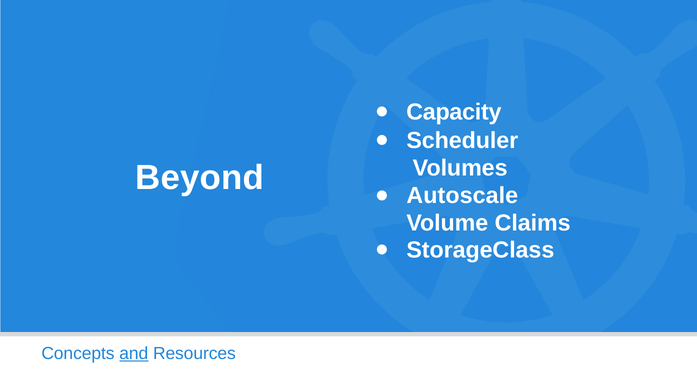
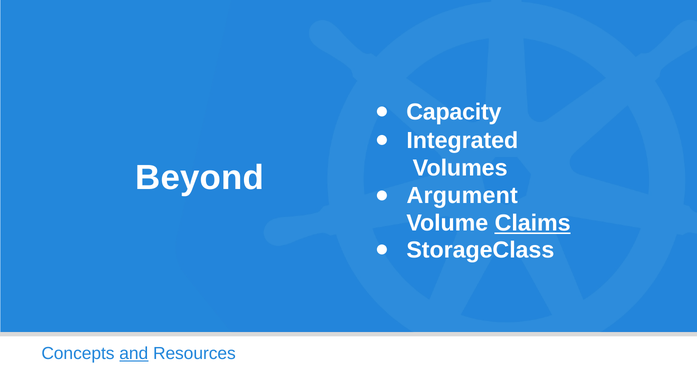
Scheduler: Scheduler -> Integrated (462, 141)
Autoscale: Autoscale -> Argument (462, 196)
Claims underline: none -> present (533, 223)
